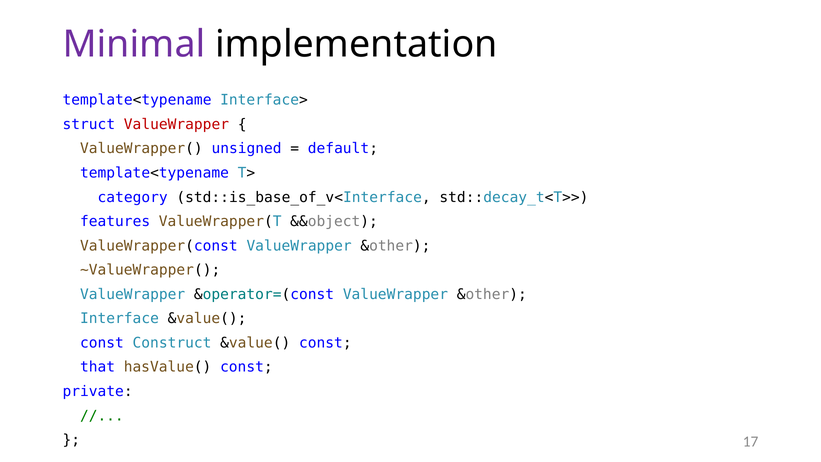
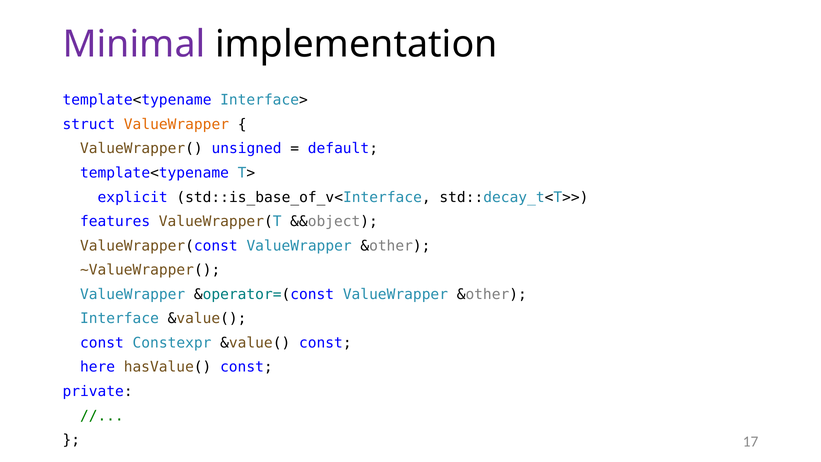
ValueWrapper colour: red -> orange (176, 124)
category: category -> explicit (133, 197)
Construct: Construct -> Constexpr (172, 343)
that: that -> here (98, 367)
